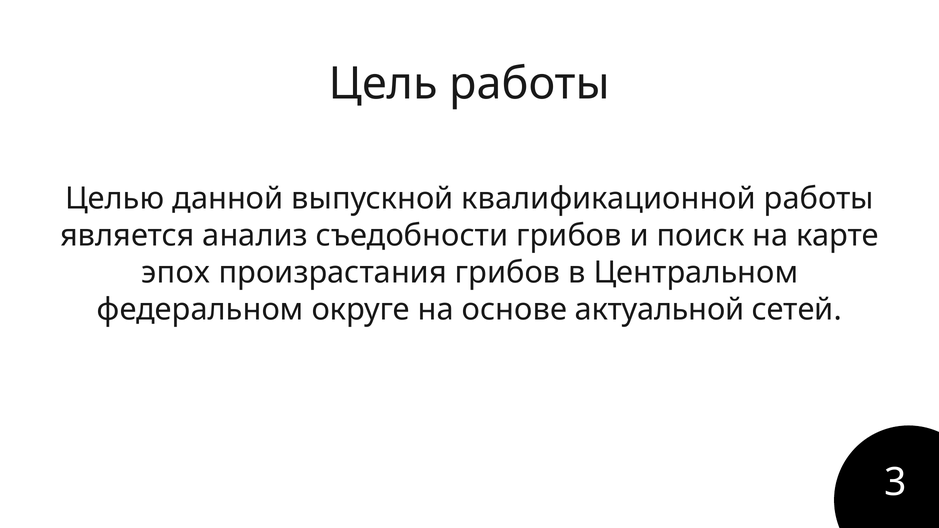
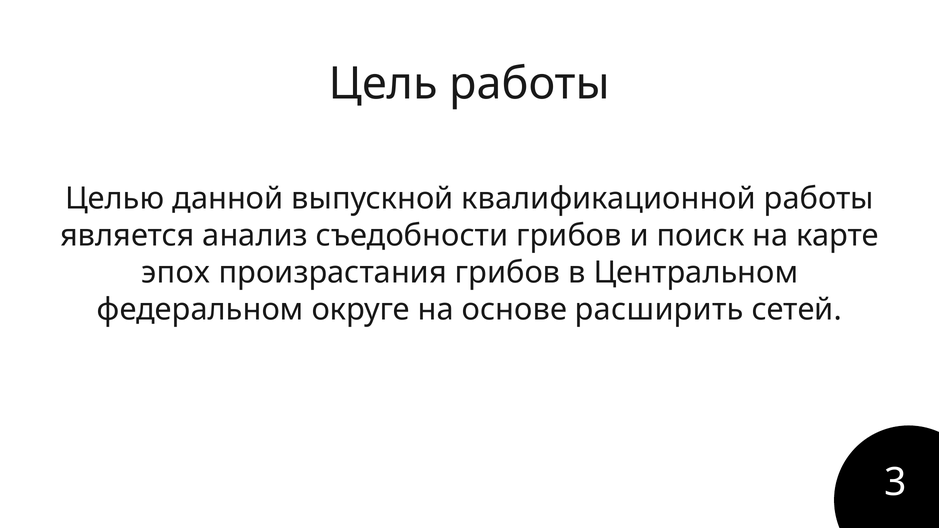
актуальной: актуальной -> расширить (659, 309)
